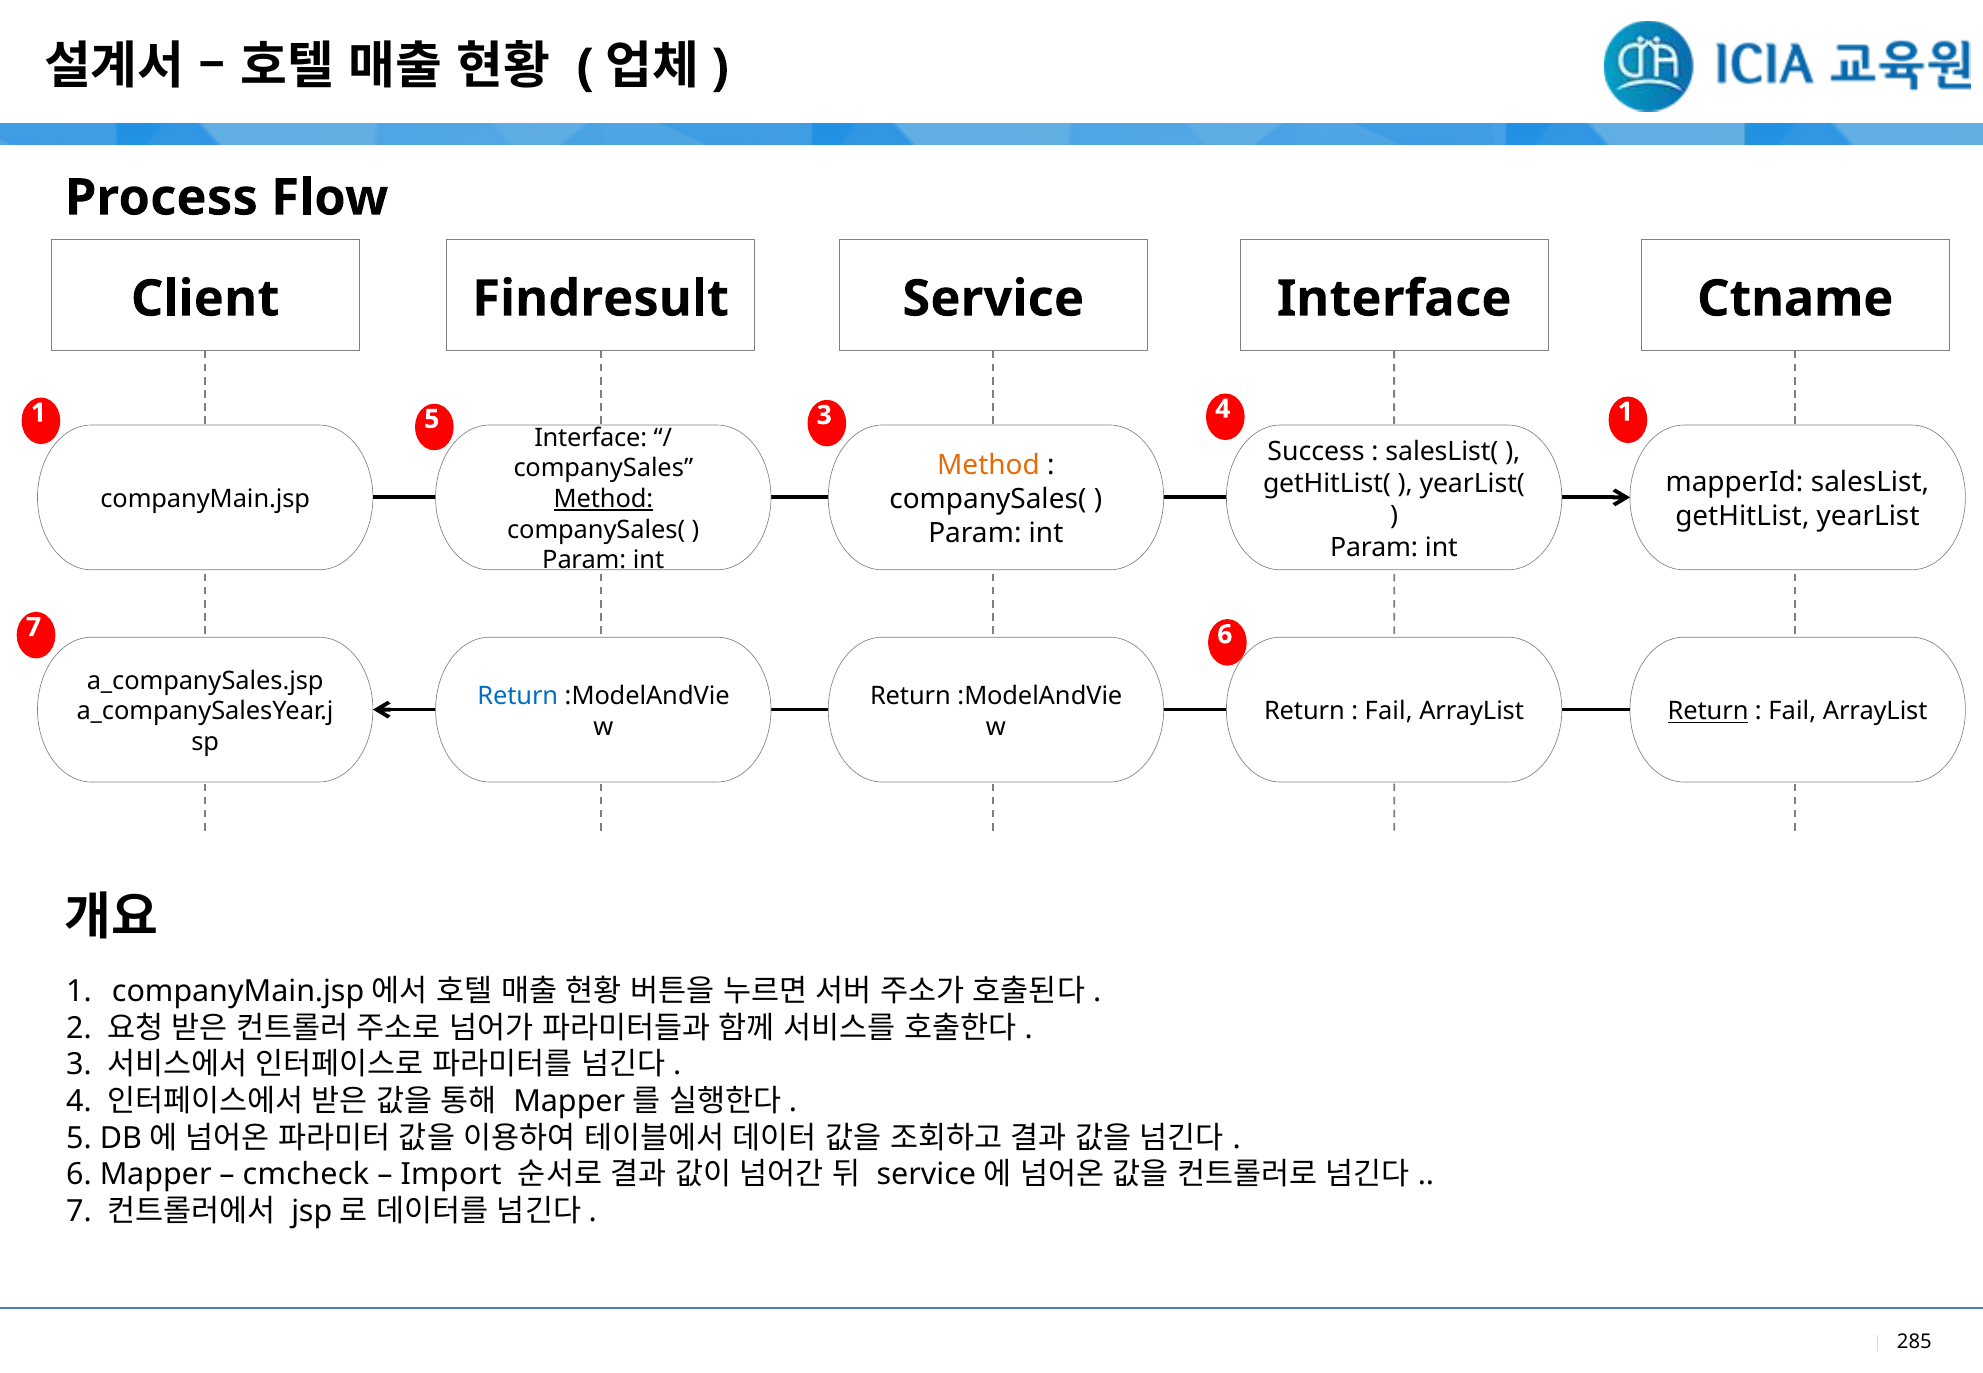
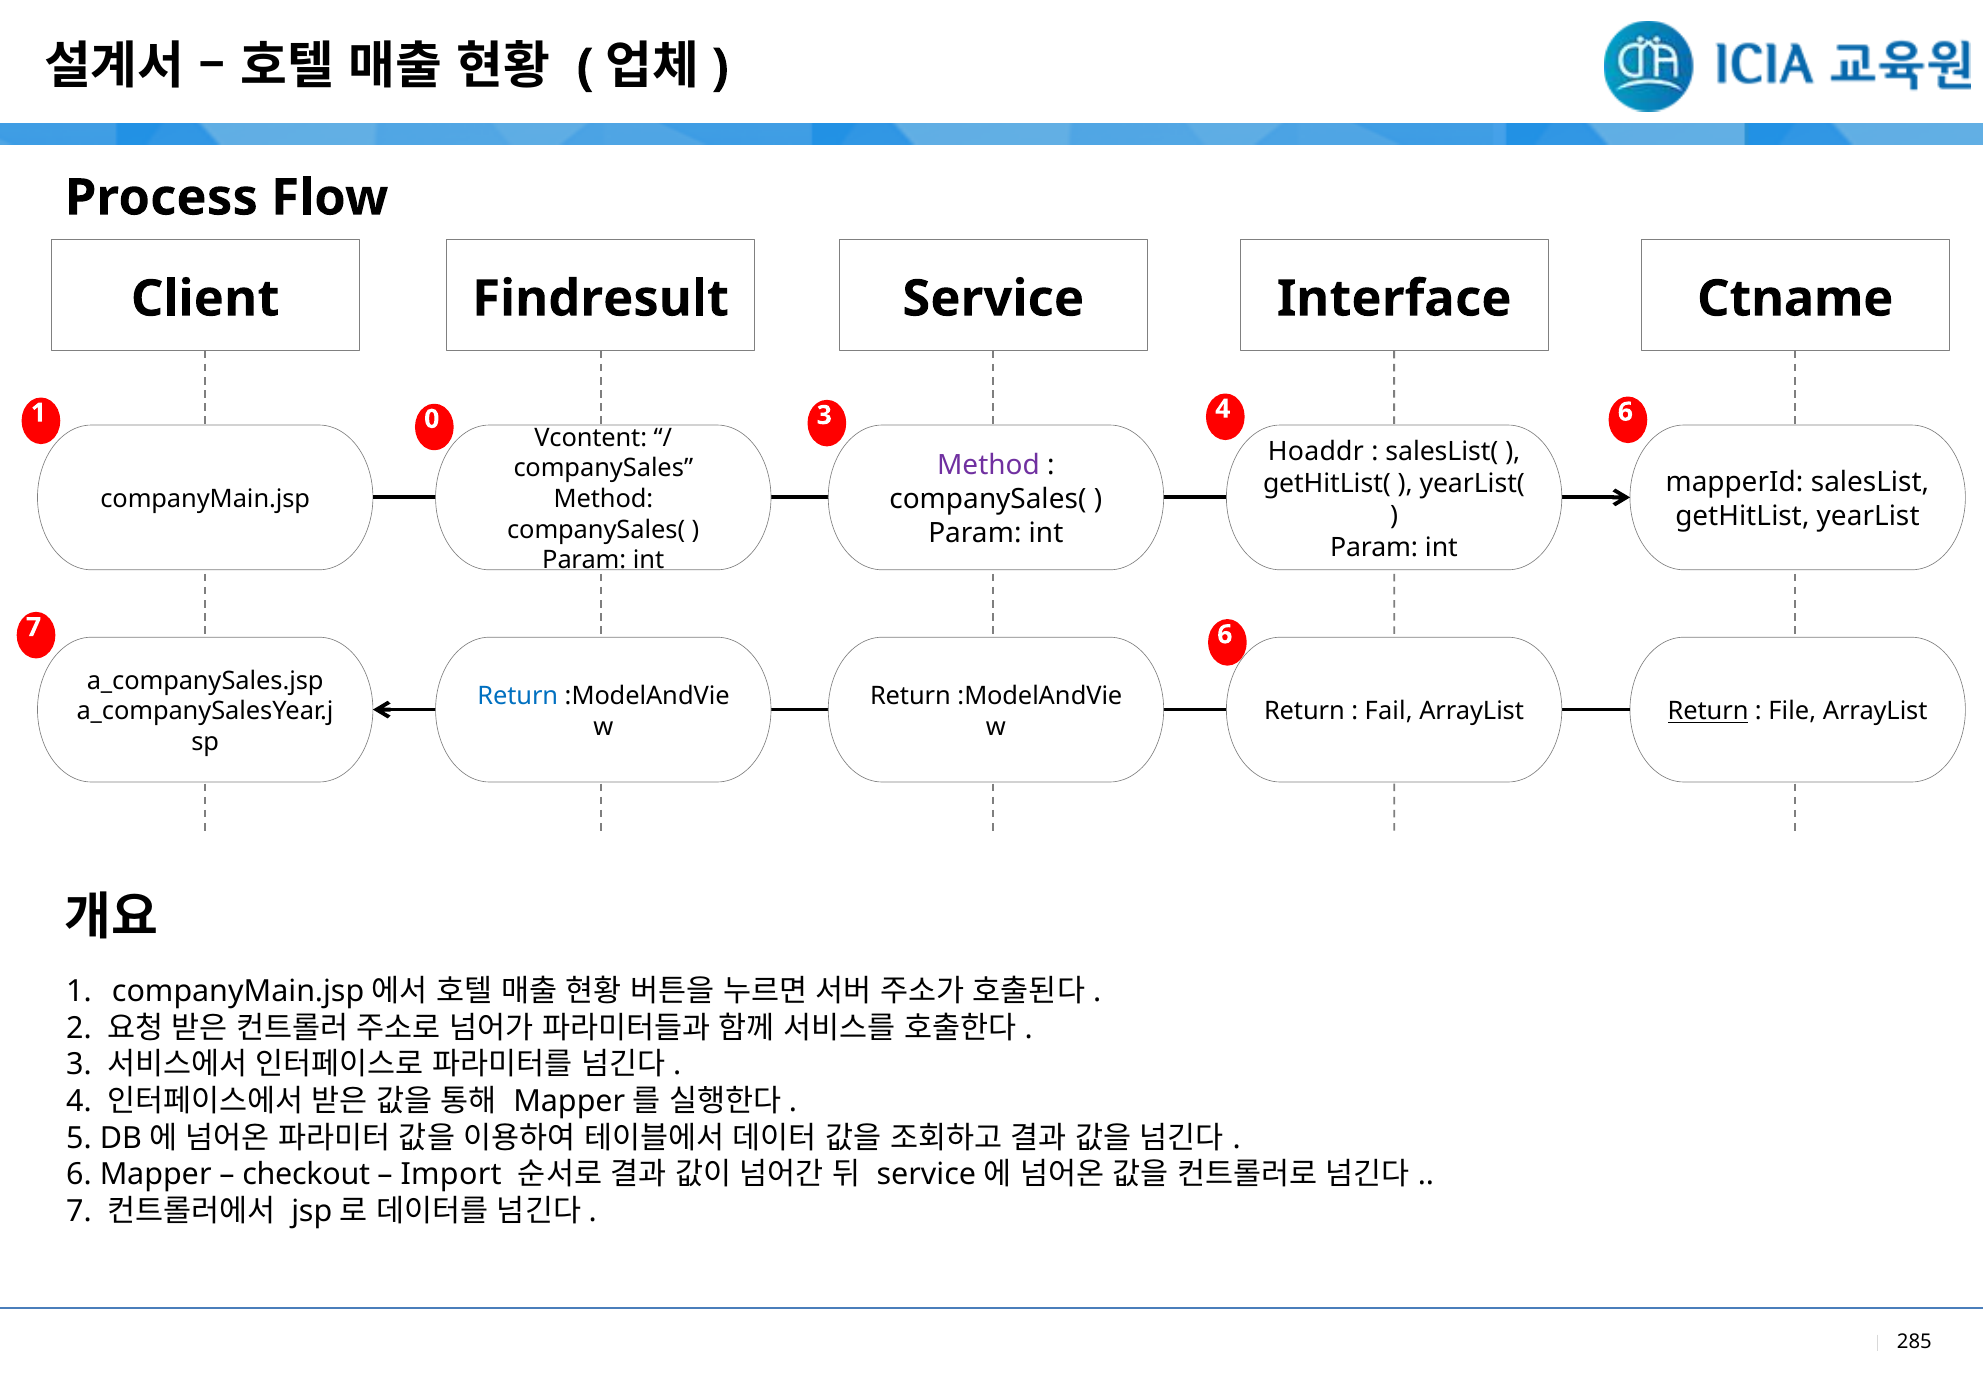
1 5: 5 -> 0 (432, 419)
4 1: 1 -> 6 (1625, 412)
Interface: Interface -> Vcontent (591, 438)
Success: Success -> Hoaddr (1316, 451)
Method colour: orange -> purple (988, 466)
Method underline: present -> none (603, 499)
Fail: Fail -> File (1792, 711)
cmcheck: cmcheck -> checkout (306, 1175)
